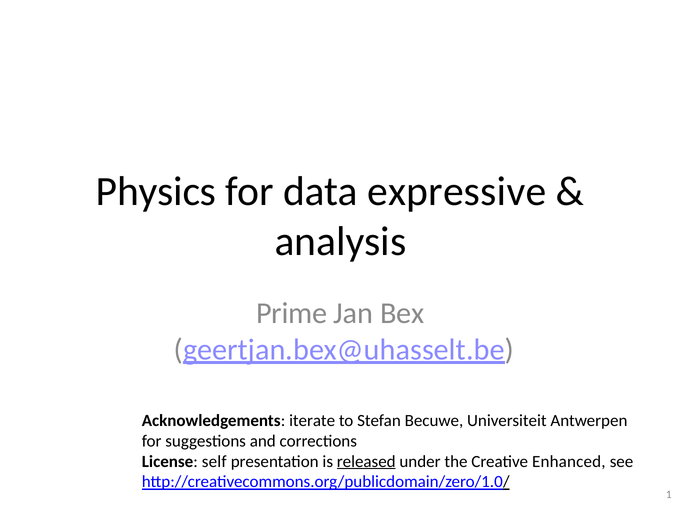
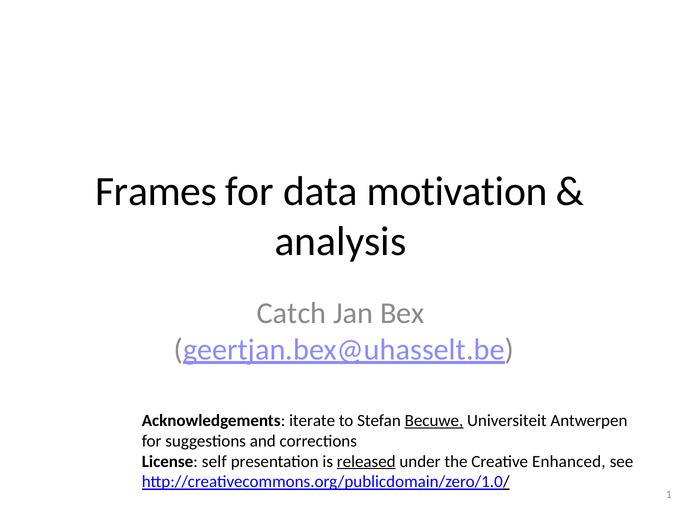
Physics: Physics -> Frames (156, 191)
expressive: expressive -> motivation (457, 191)
Prime: Prime -> Catch (291, 313)
Becuwe underline: none -> present (434, 420)
